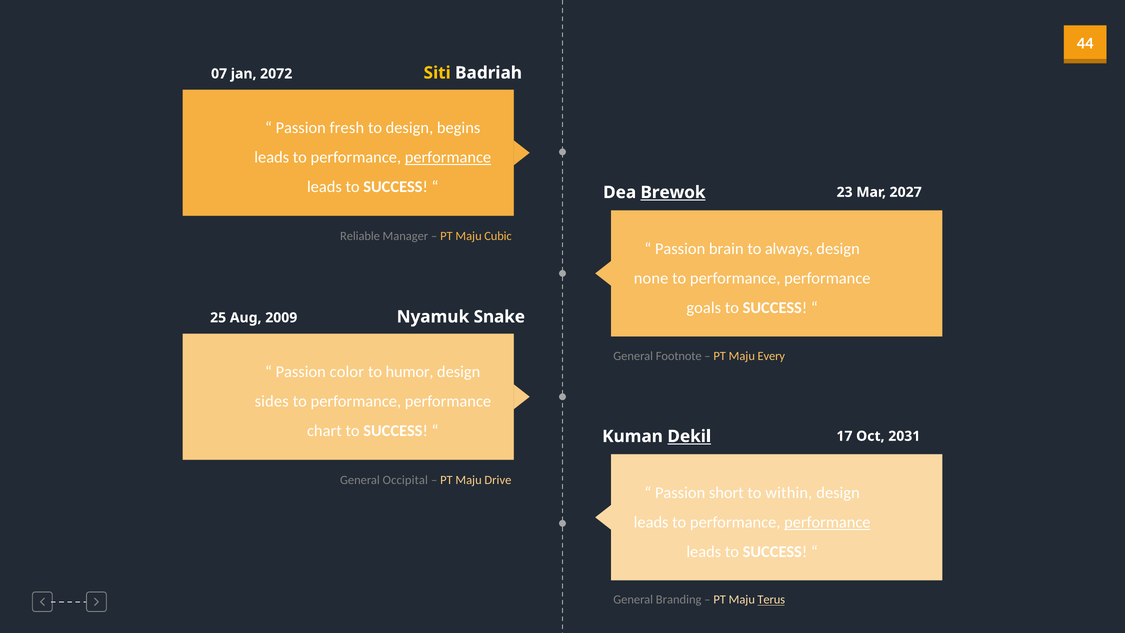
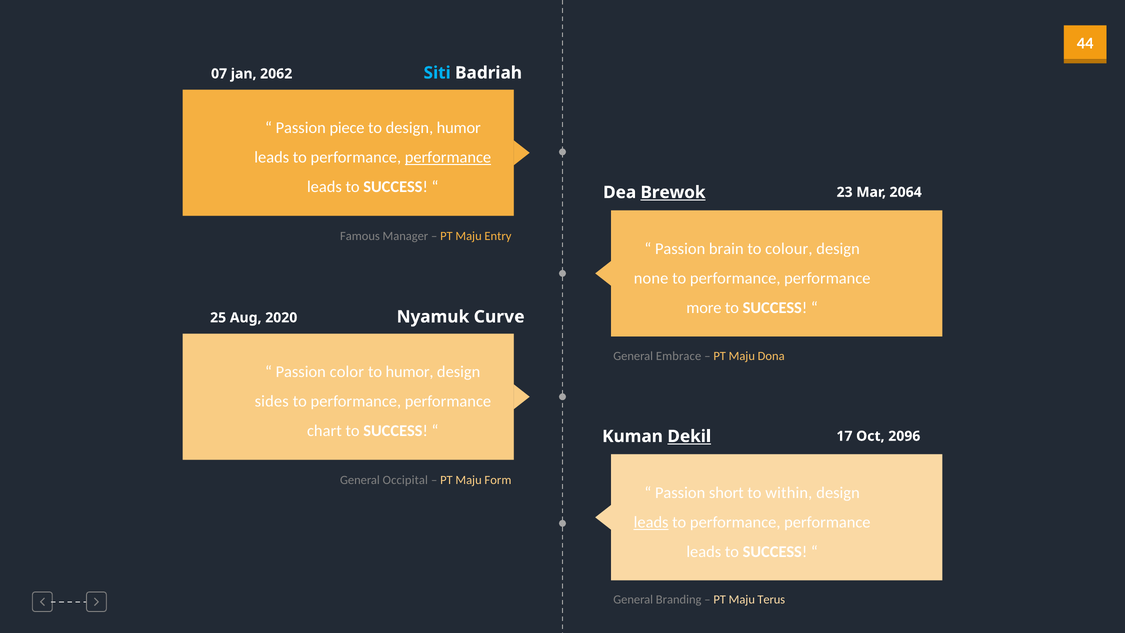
Siti colour: yellow -> light blue (437, 73)
2072: 2072 -> 2062 (276, 74)
fresh: fresh -> piece (347, 128)
design begins: begins -> humor (459, 128)
2027: 2027 -> 2064 (906, 192)
Reliable: Reliable -> Famous (360, 236)
Cubic: Cubic -> Entry (498, 236)
always: always -> colour (789, 249)
goals: goals -> more (704, 308)
Snake: Snake -> Curve (499, 317)
2009: 2009 -> 2020 (281, 318)
Footnote: Footnote -> Embrace (679, 356)
Every: Every -> Dona (771, 356)
2031: 2031 -> 2096 (904, 436)
Drive: Drive -> Form (498, 480)
leads underline: none -> present (651, 522)
performance underline: present -> none (827, 522)
Terus underline: present -> none (771, 600)
